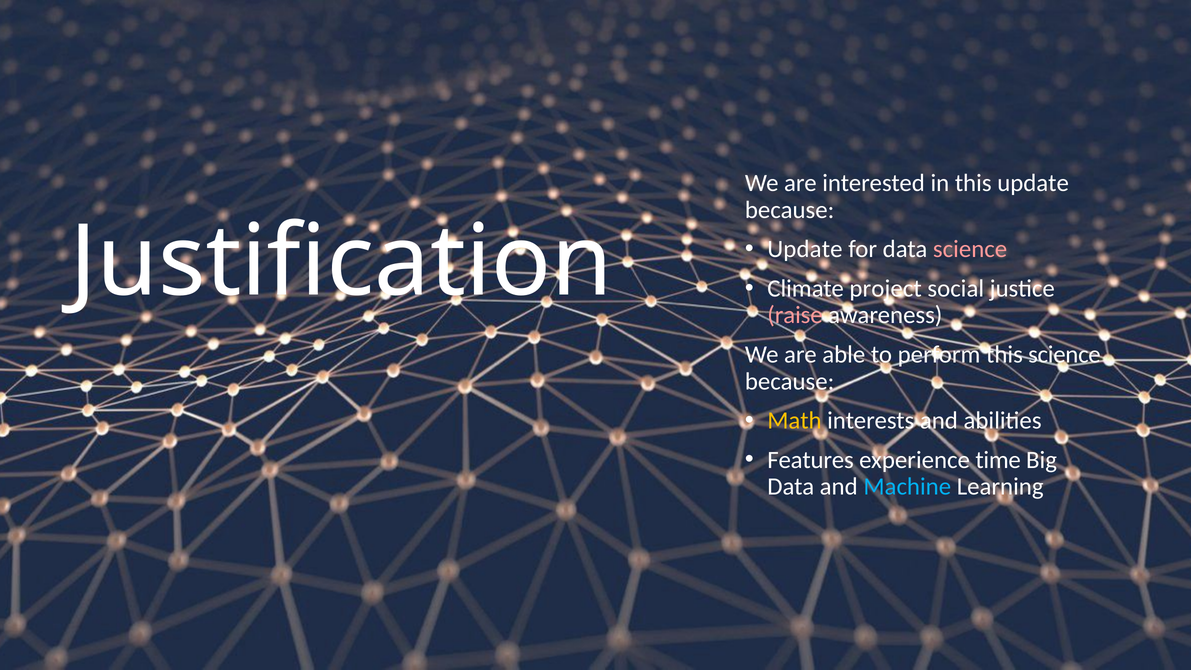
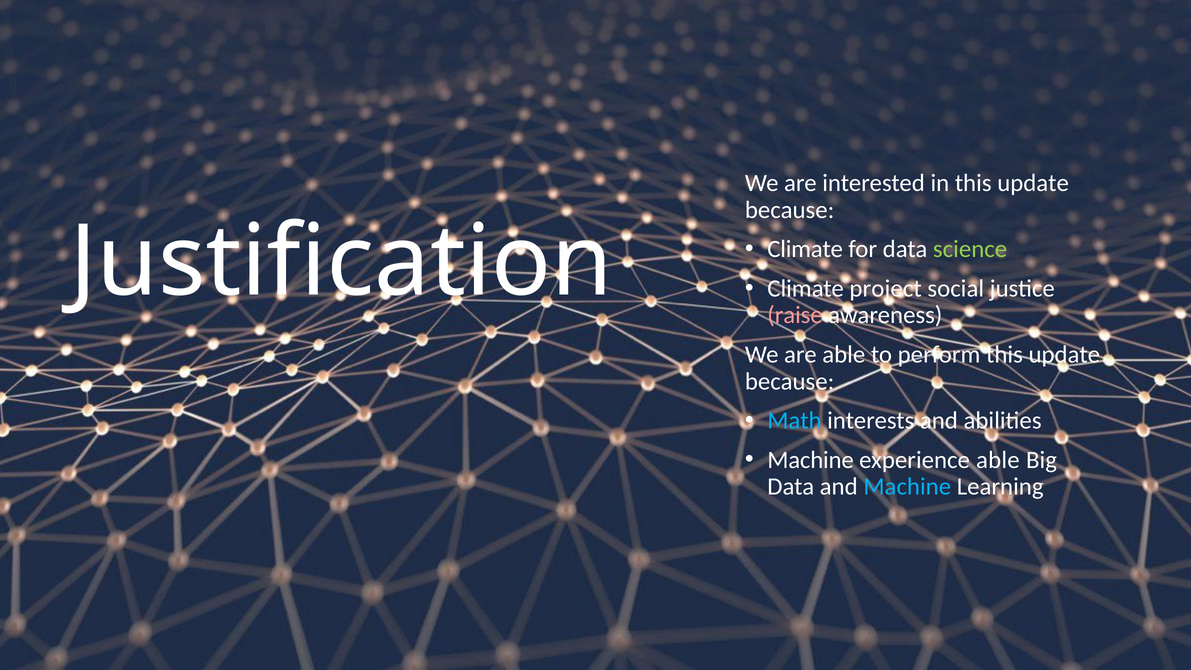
Update: Update -> Climate (805, 249)
science colour: pink -> light green (970, 249)
perform this science: science -> update (1064, 354)
Math colour: yellow -> light blue (794, 421)
Features: Features -> Machine (811, 460)
experience time: time -> able (998, 460)
